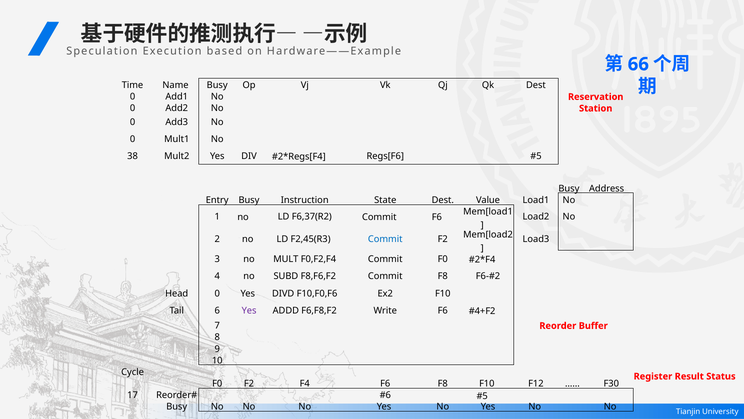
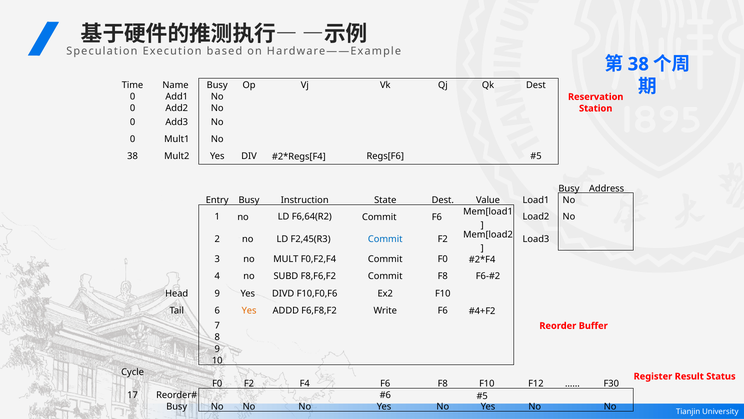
66: 66 -> 38 (638, 64)
F6,37(R2: F6,37(R2 -> F6,64(R2 (312, 216)
Head 0: 0 -> 9 (217, 293)
Yes colour: purple -> orange (249, 310)
